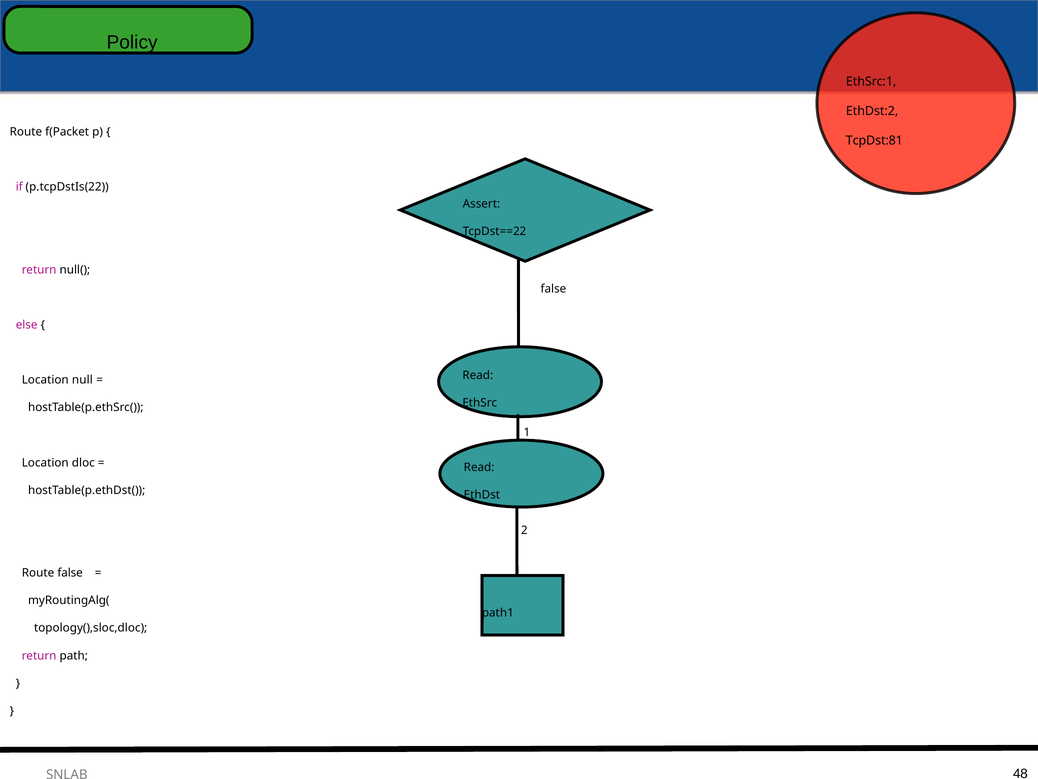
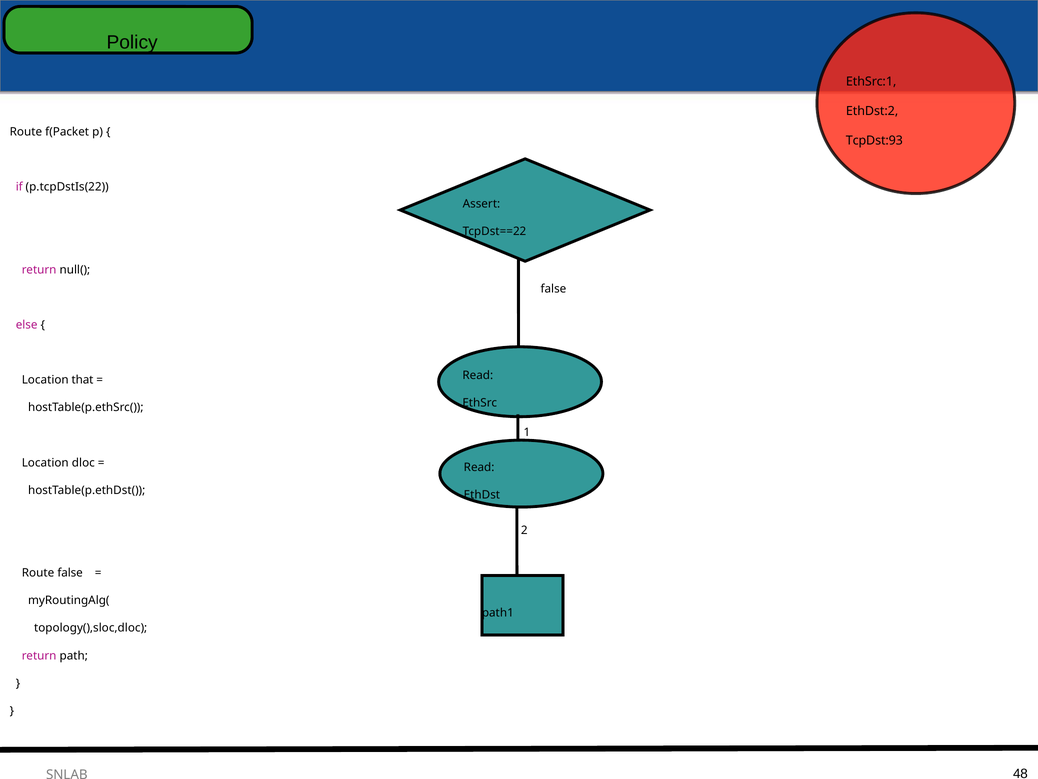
TcpDst:81: TcpDst:81 -> TcpDst:93 (874, 141)
null: null -> that (83, 380)
